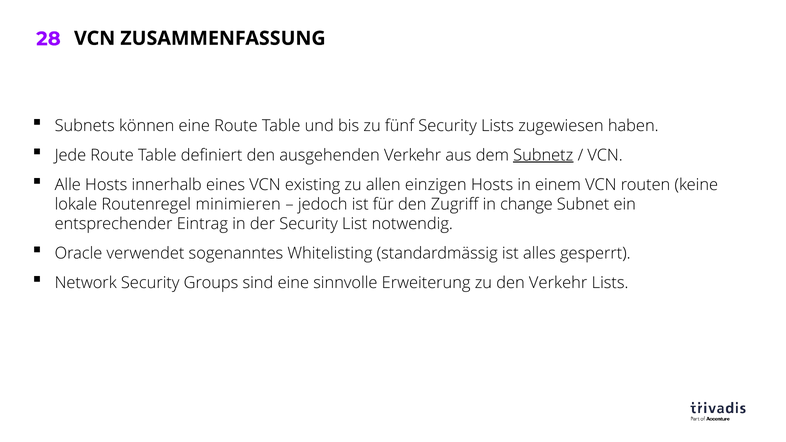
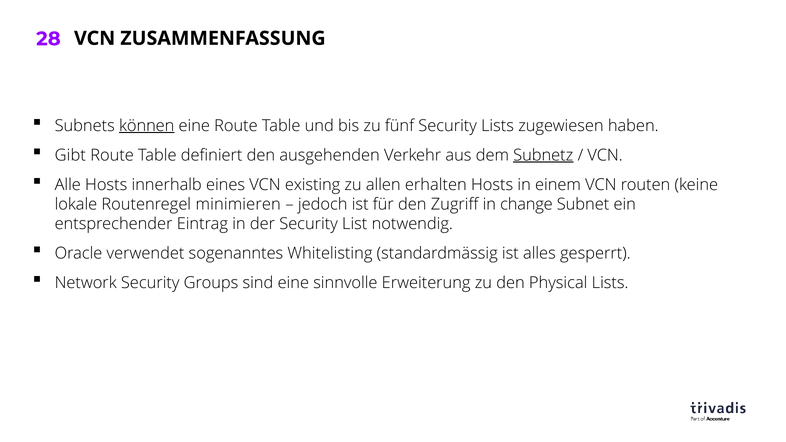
können underline: none -> present (147, 126)
Jede: Jede -> Gibt (70, 155)
einzigen: einzigen -> erhalten (436, 185)
den Verkehr: Verkehr -> Physical (558, 283)
